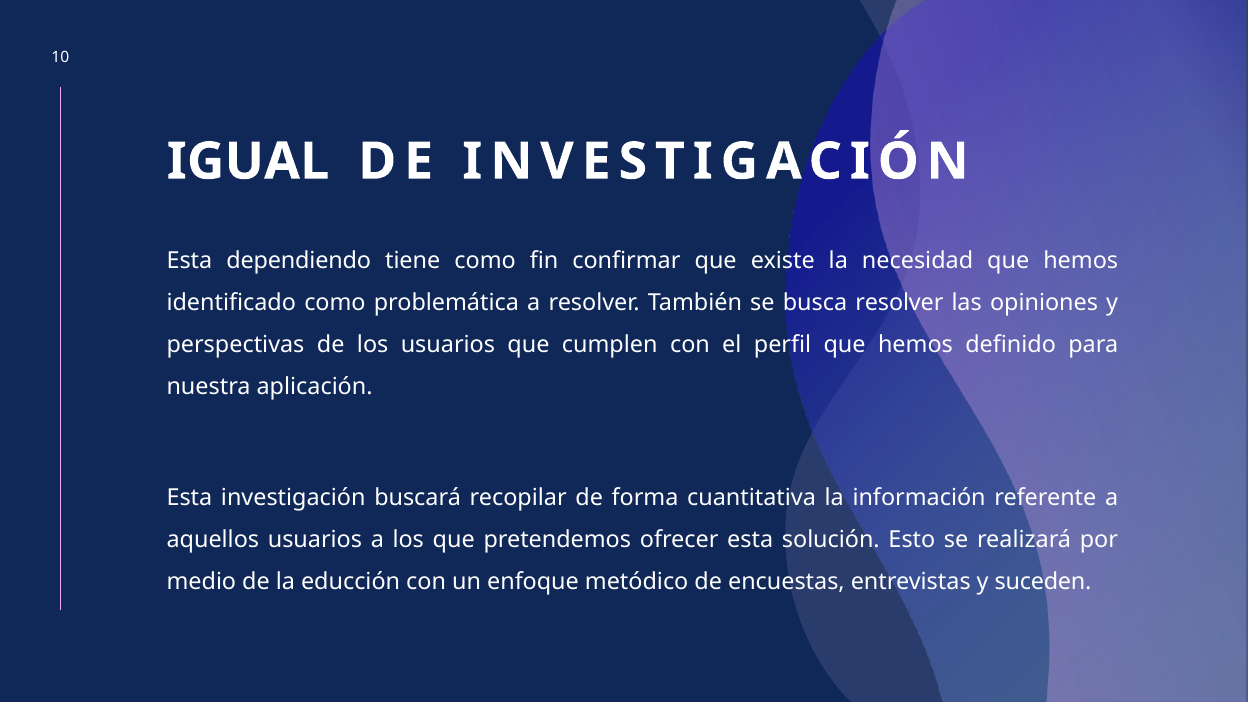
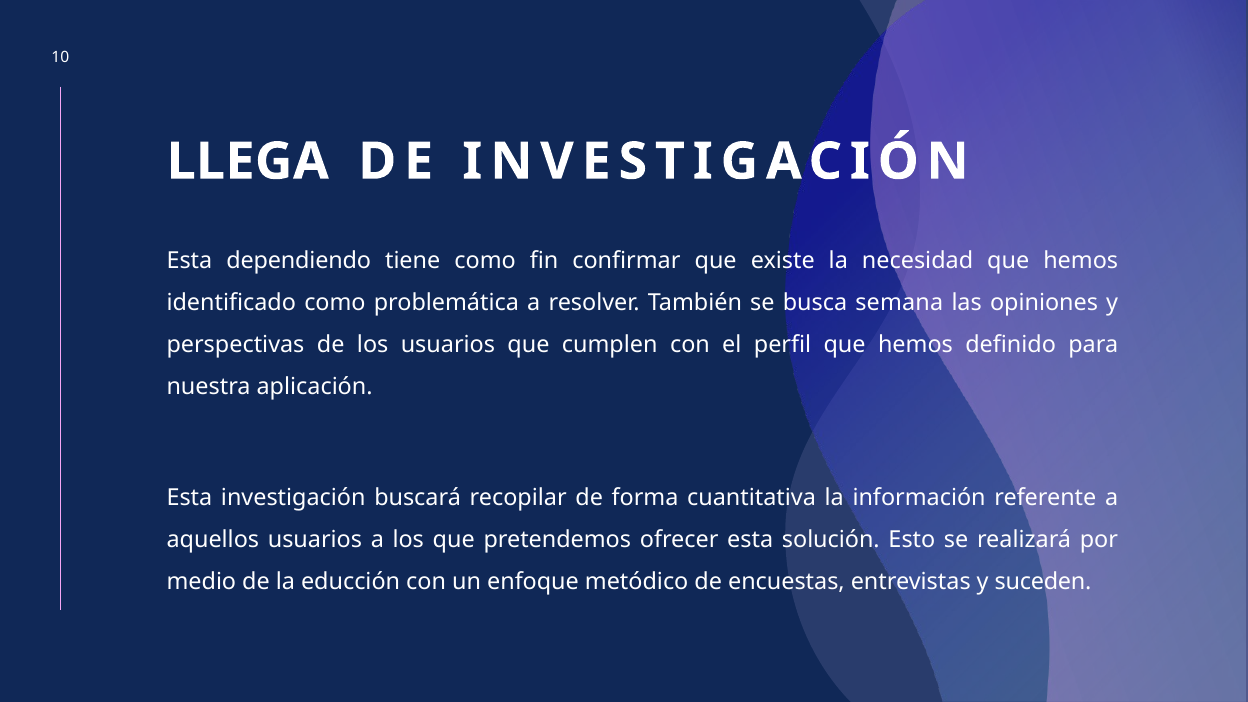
IGUAL: IGUAL -> LLEGA (248, 162)
busca resolver: resolver -> semana (899, 303)
